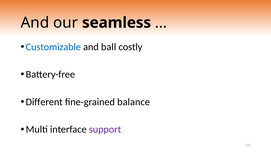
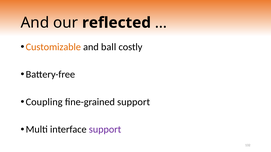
seamless: seamless -> reflected (117, 23)
Customizable colour: blue -> orange (53, 47)
Different: Different -> Coupling (44, 102)
fine-grained balance: balance -> support (134, 102)
